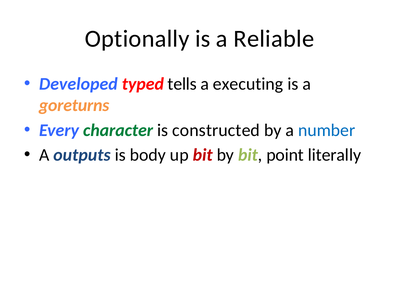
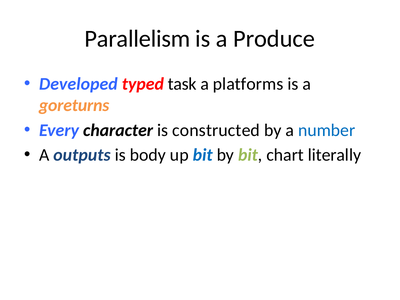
Optionally: Optionally -> Parallelism (137, 39)
Reliable: Reliable -> Produce (274, 39)
tells: tells -> task (182, 84)
executing: executing -> platforms (248, 84)
character colour: green -> black (118, 130)
bit colour: red -> blue (203, 155)
point: point -> chart (285, 155)
